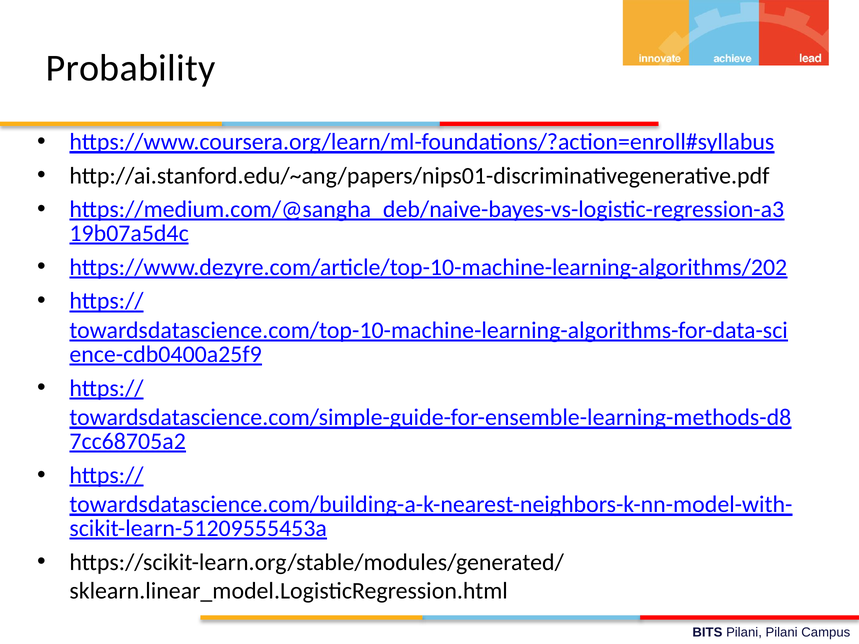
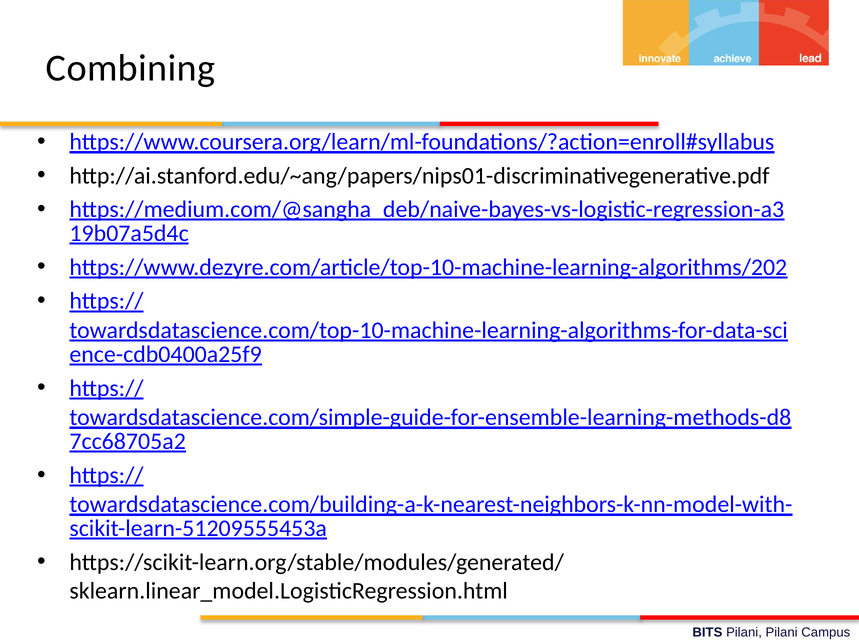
Probability: Probability -> Combining (131, 68)
